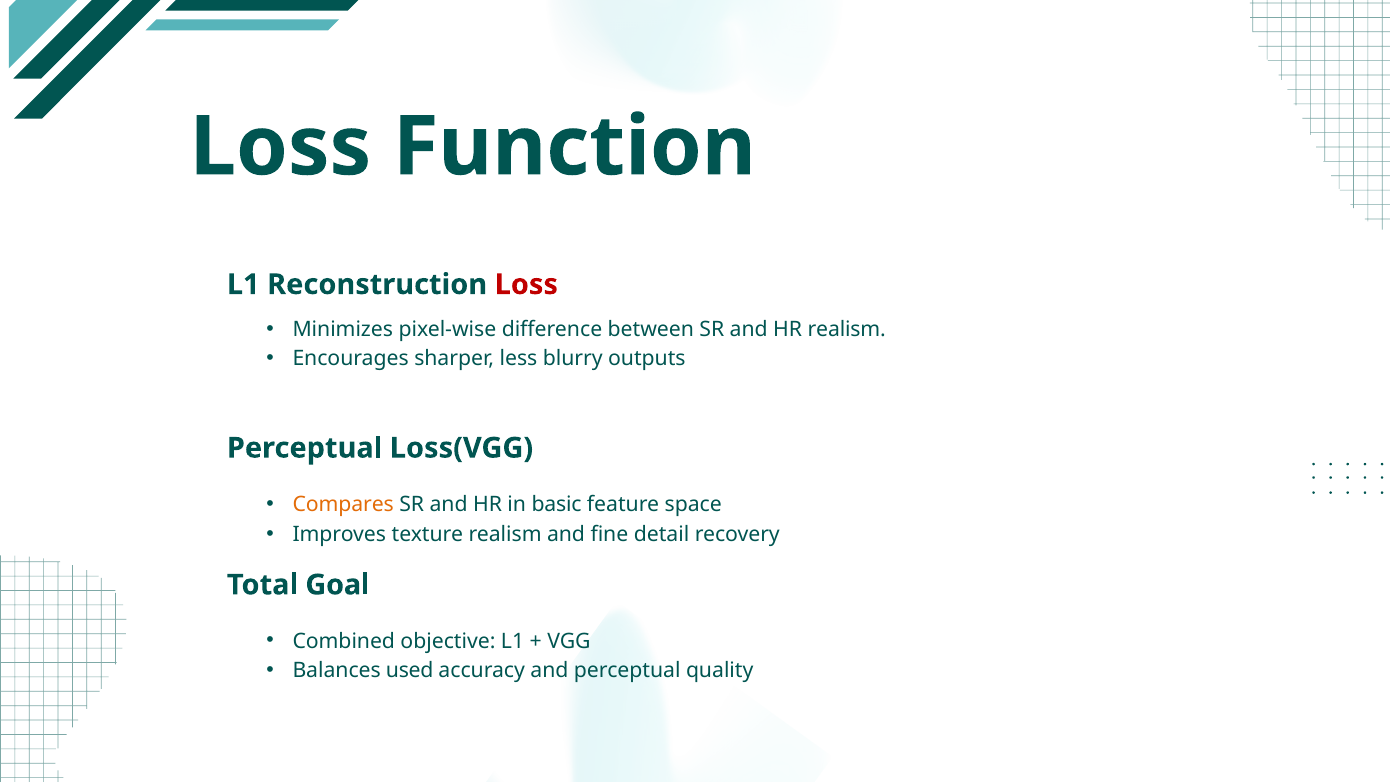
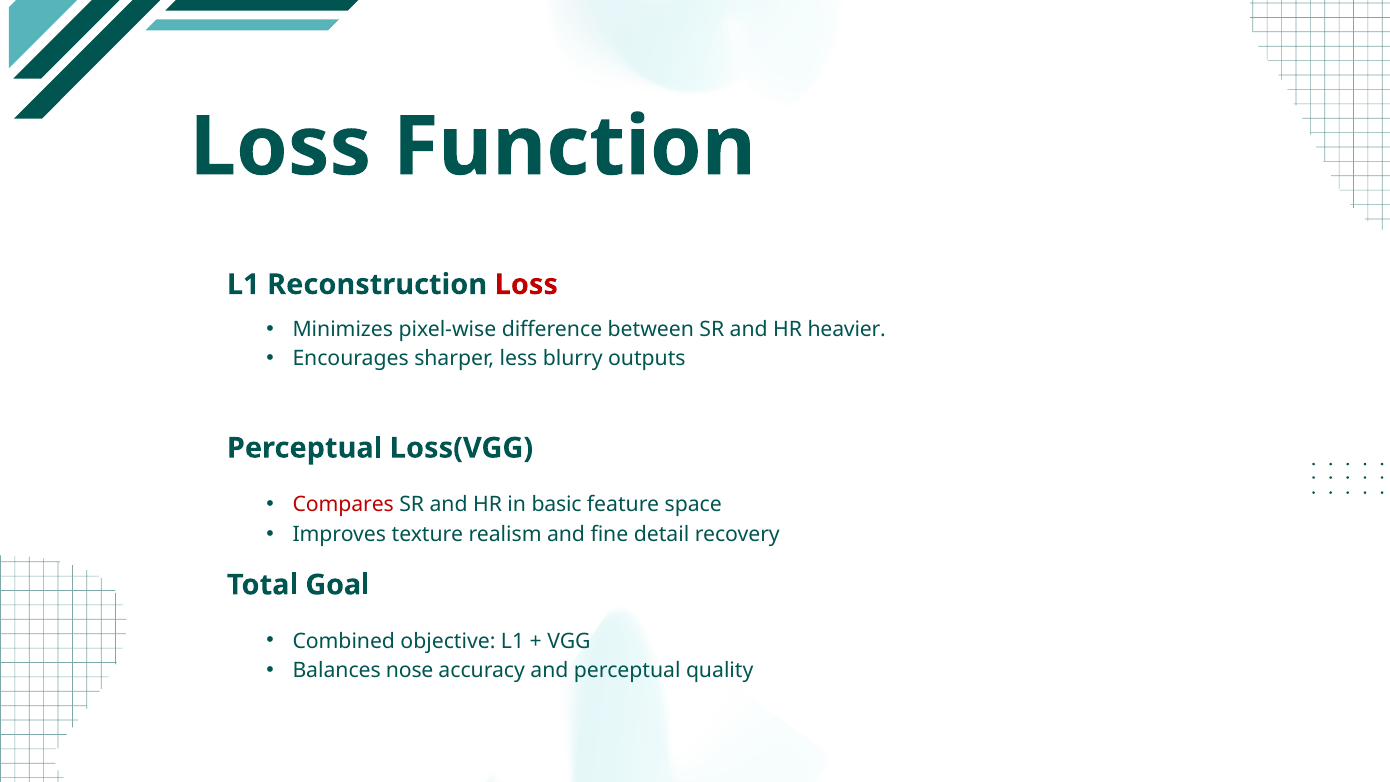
HR realism: realism -> heavier (847, 329)
Compares colour: orange -> red (343, 505)
used: used -> nose (410, 671)
